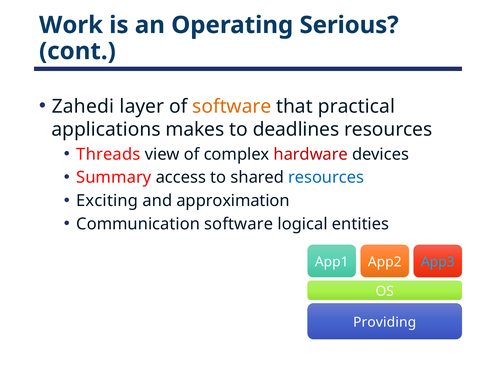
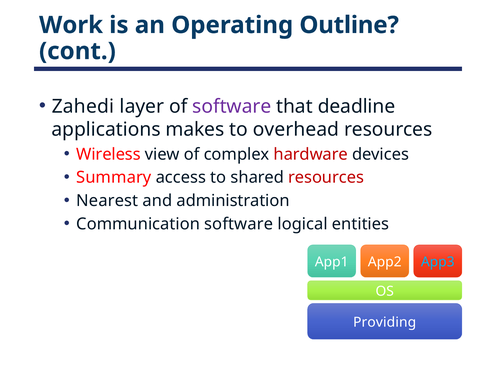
Serious: Serious -> Outline (349, 25)
software colour: orange -> purple (232, 106)
practical: practical -> deadline (357, 106)
deadlines: deadlines -> overhead (296, 130)
Threads: Threads -> Wireless (108, 154)
resources colour: blue -> red (326, 178)
Exciting: Exciting -> Nearest (107, 201)
approximation: approximation -> administration (233, 201)
